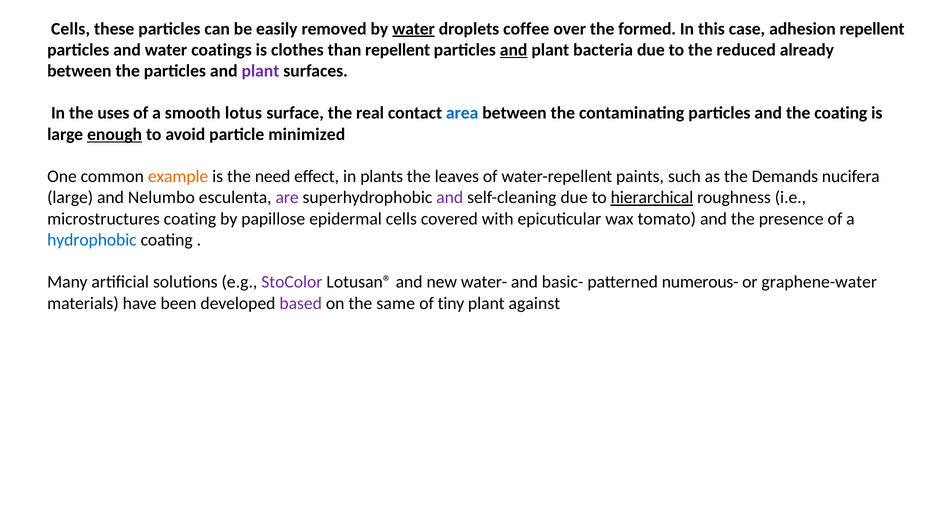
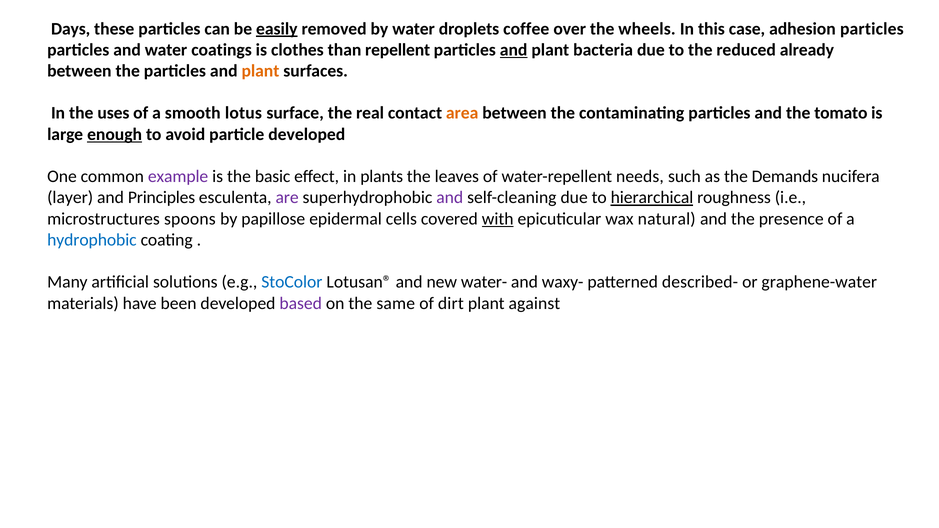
Cells: Cells -> Days (71, 29)
easily underline: none -> present (277, 29)
water underline: present -> none (414, 29)
formed: formed -> wheels (647, 29)
adhesion repellent: repellent -> particles (872, 29)
plant colour: purple -> orange (260, 71)
area colour: blue -> orange (462, 113)
the coating: coating -> tomato (841, 113)
particle minimized: minimized -> developed (307, 134)
example colour: orange -> purple (178, 177)
need: need -> basic (273, 177)
paints: paints -> needs (640, 177)
large: large -> layer (70, 198)
Nelumbo: Nelumbo -> Principles (162, 198)
microstructures coating: coating -> spoons (190, 219)
with underline: none -> present (498, 219)
tomato: tomato -> natural (667, 219)
StoColor colour: purple -> blue (292, 282)
basic-: basic- -> waxy- (563, 282)
numerous-: numerous- -> described- (700, 282)
tiny: tiny -> dirt (451, 303)
